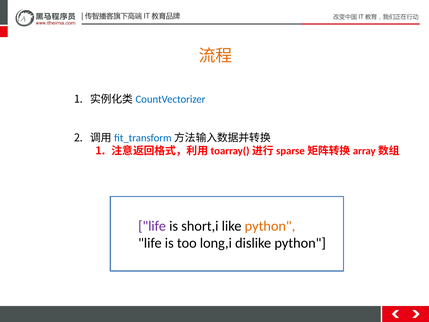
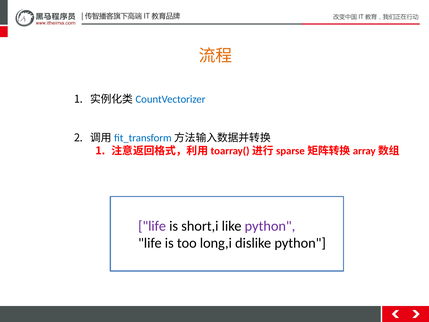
python colour: orange -> purple (270, 226)
